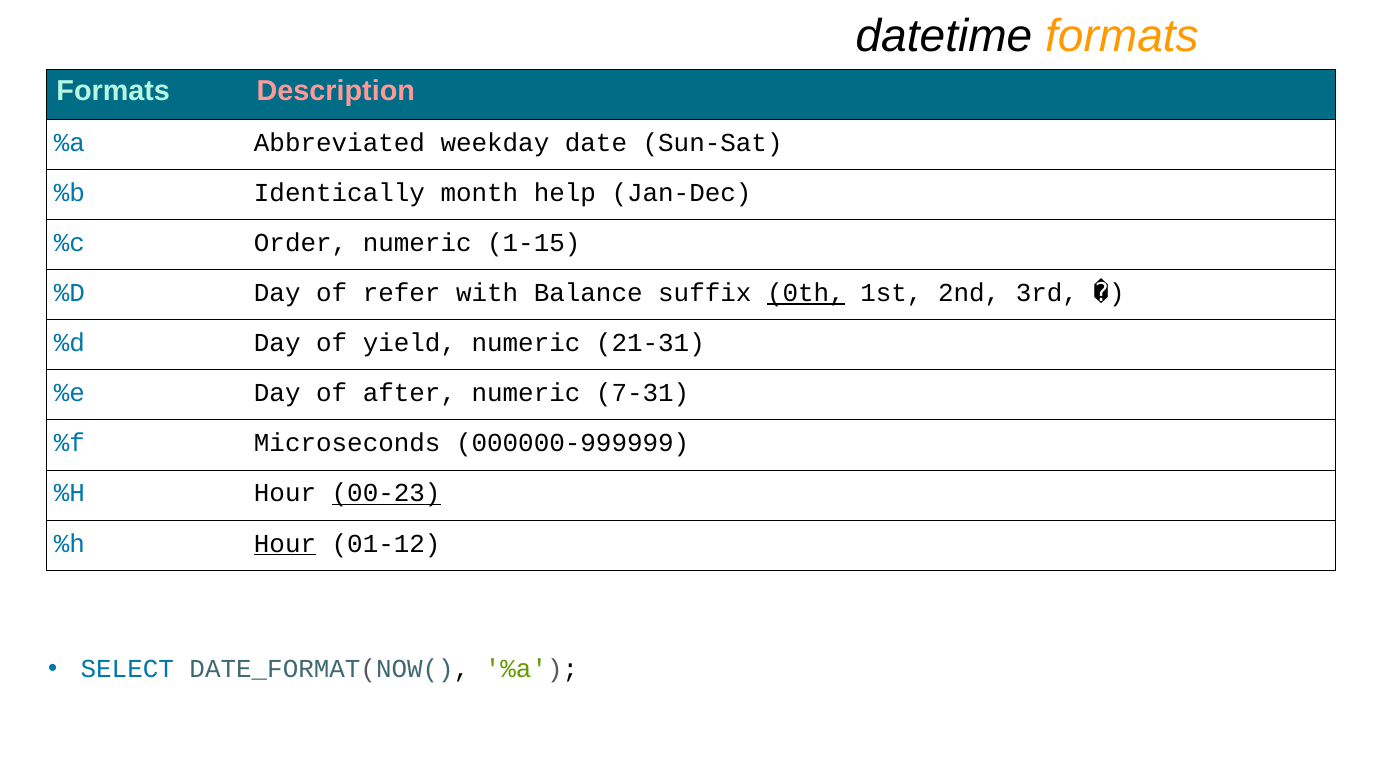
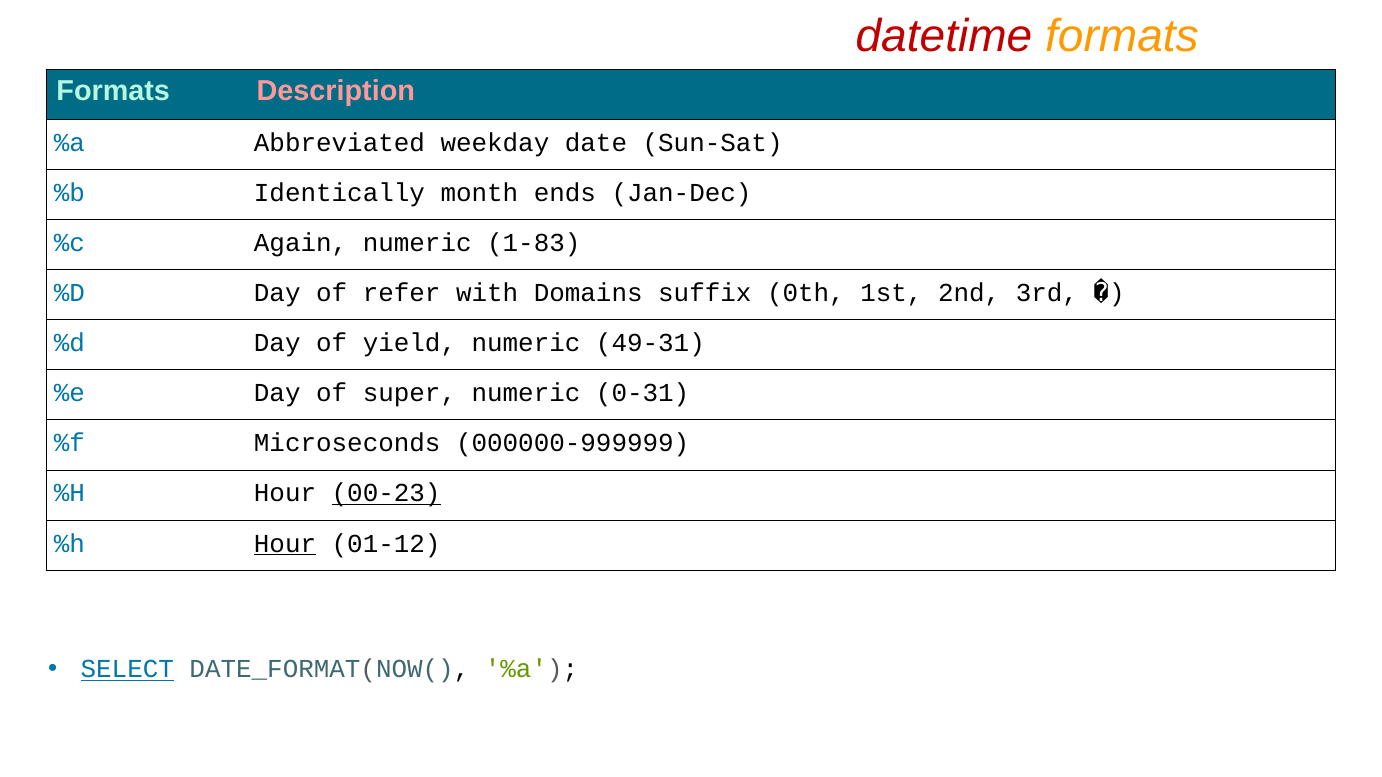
datetime colour: black -> red (944, 36)
help: help -> ends (565, 193)
Order: Order -> Again (301, 243)
1-15: 1-15 -> 1-83 (534, 243)
Balance: Balance -> Domains (588, 293)
0th underline: present -> none (806, 293)
21-31: 21-31 -> 49-31 (650, 343)
after: after -> super (409, 393)
7-31: 7-31 -> 0-31 (643, 393)
SELECT underline: none -> present (127, 669)
